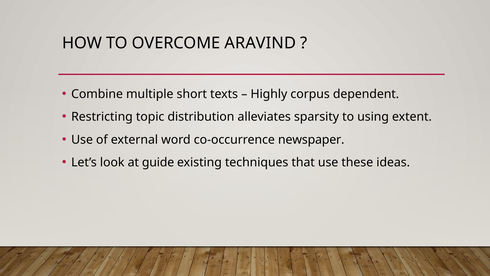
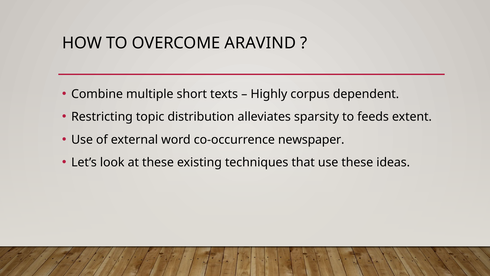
using: using -> feeds (373, 117)
at guide: guide -> these (158, 162)
